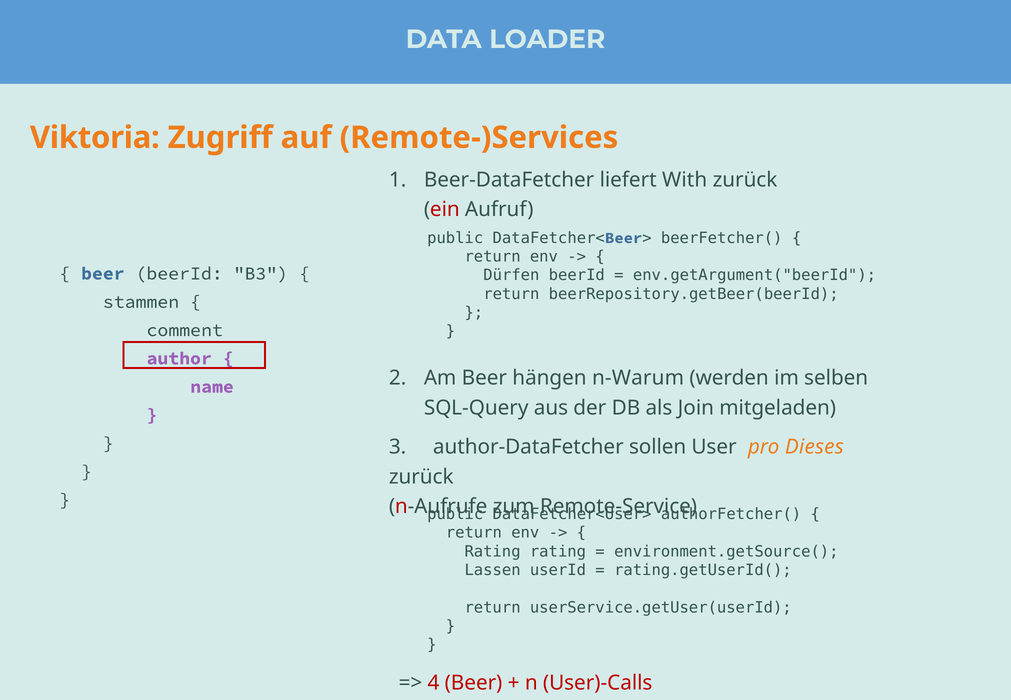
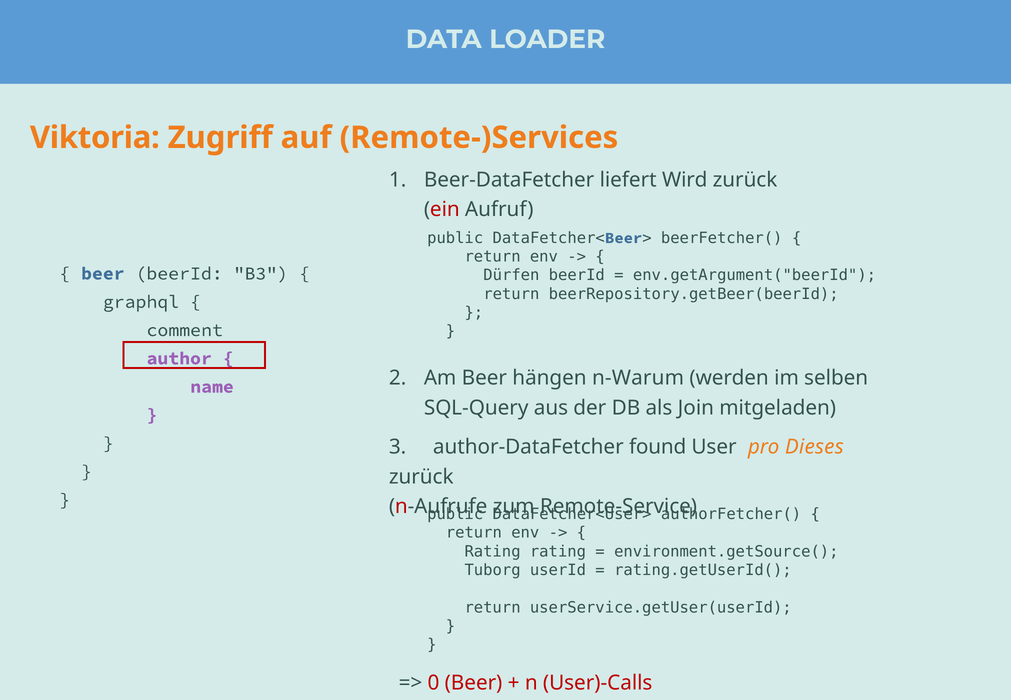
With: With -> Wird (685, 180)
stammen: stammen -> graphql (141, 302)
sollen: sollen -> found (658, 447)
Lassen: Lassen -> Tuborg (493, 570)
4: 4 -> 0 (433, 683)
